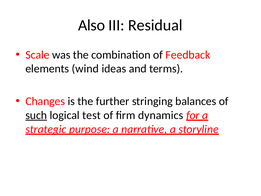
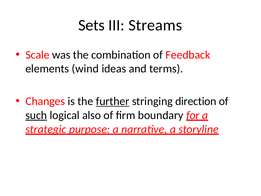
Also: Also -> Sets (92, 25)
Residual: Residual -> Streams (155, 25)
further underline: none -> present (113, 101)
balances: balances -> direction (196, 101)
test: test -> also (92, 115)
dynamics: dynamics -> boundary (161, 115)
